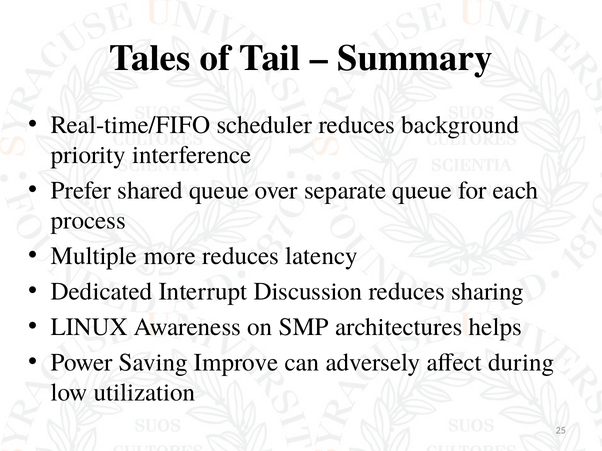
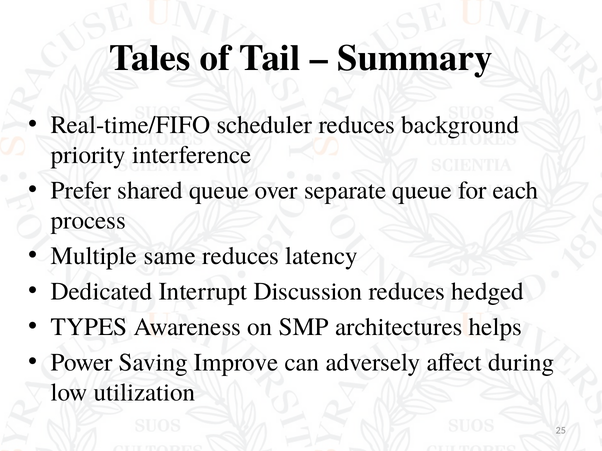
more: more -> same (170, 256)
sharing: sharing -> hedged (488, 292)
LINUX: LINUX -> TYPES (89, 327)
